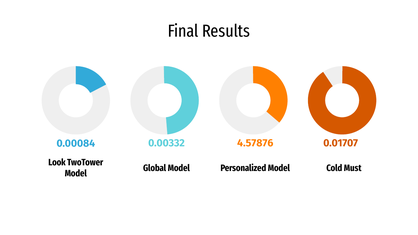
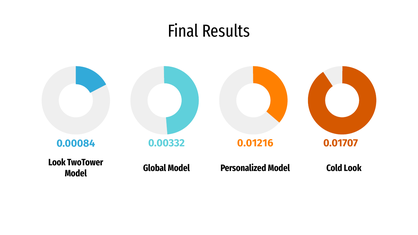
4.57876: 4.57876 -> 0.01216 (255, 143)
Cold Must: Must -> Look (353, 168)
